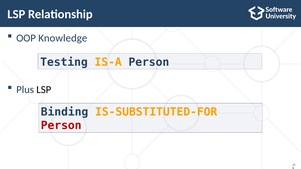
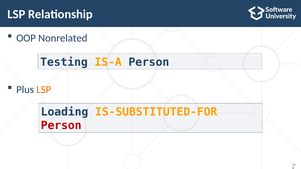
Knowledge: Knowledge -> Nonrelated (63, 38)
LSP colour: black -> orange (44, 90)
Binding: Binding -> Loading (65, 112)
